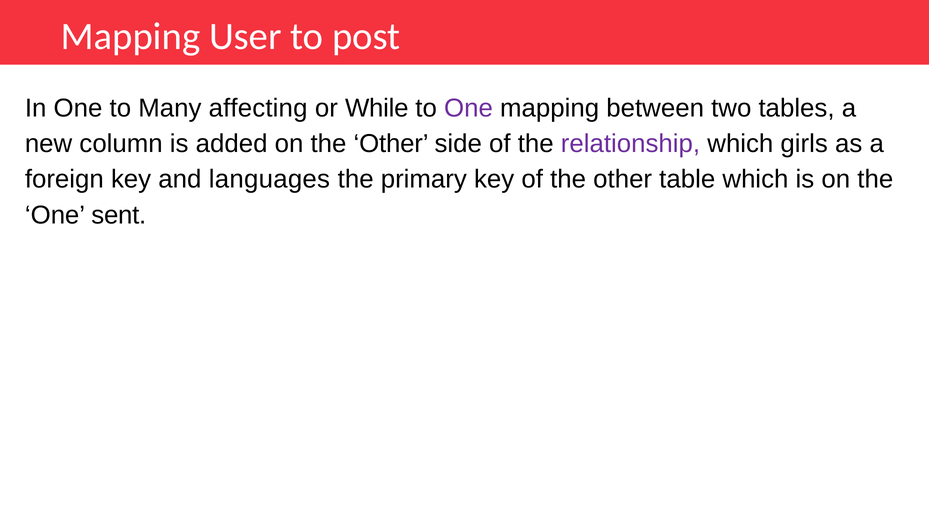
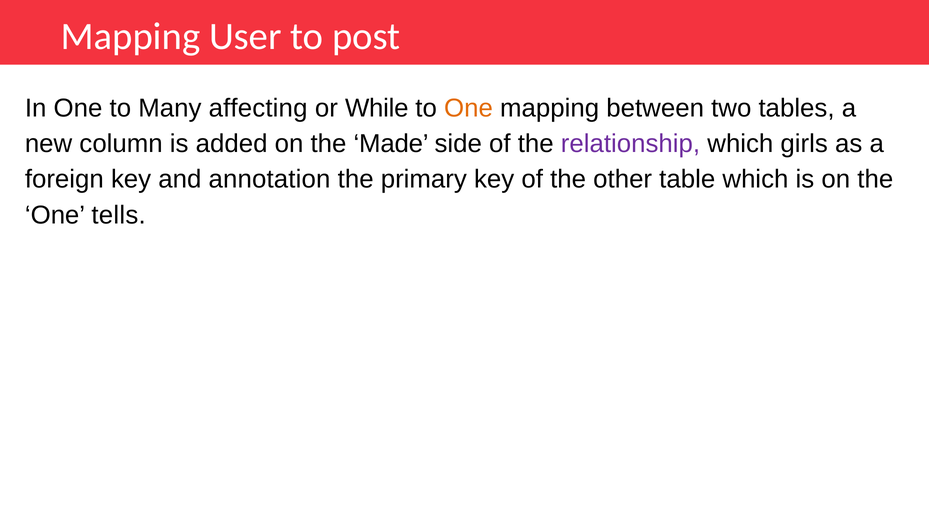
One colour: purple -> orange (468, 108)
on the Other: Other -> Made (391, 144)
languages: languages -> annotation (269, 179)
sent: sent -> tells (119, 215)
